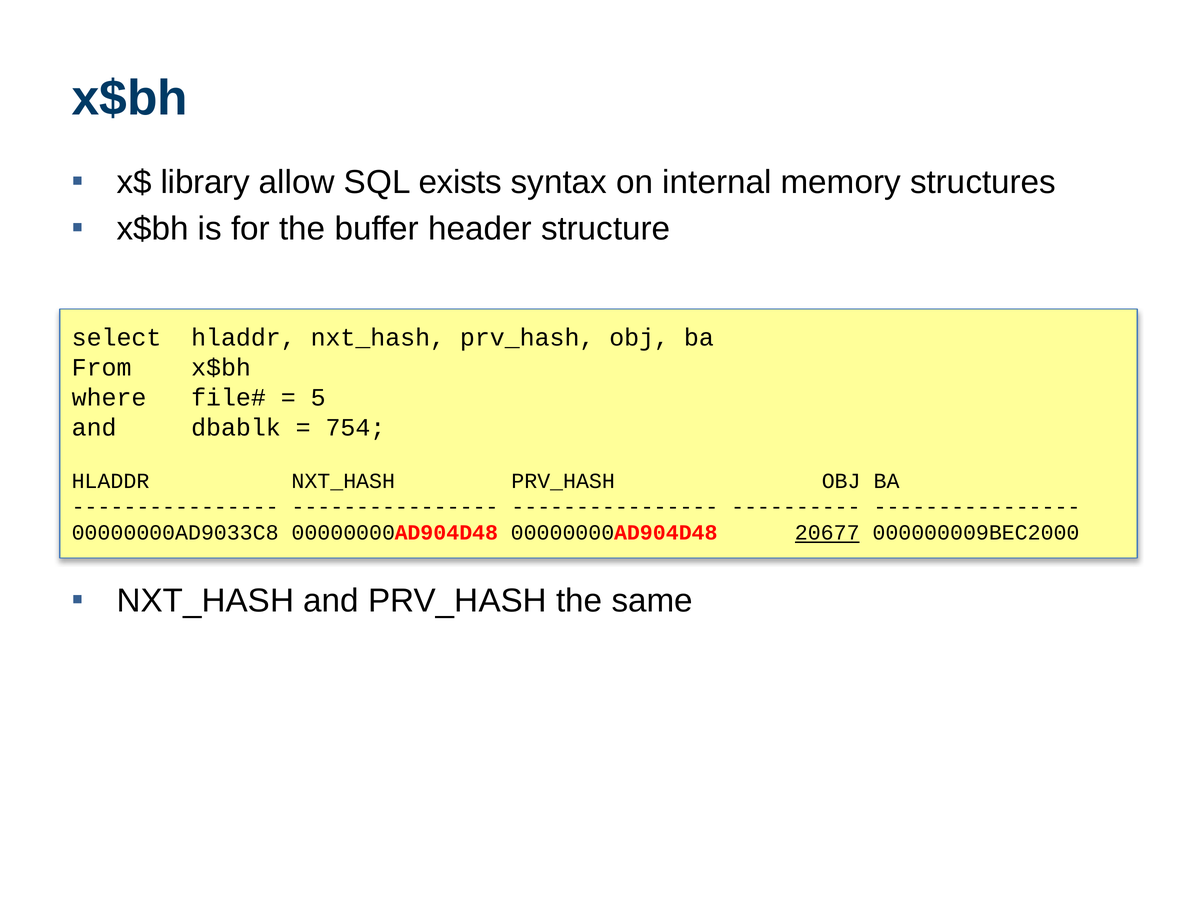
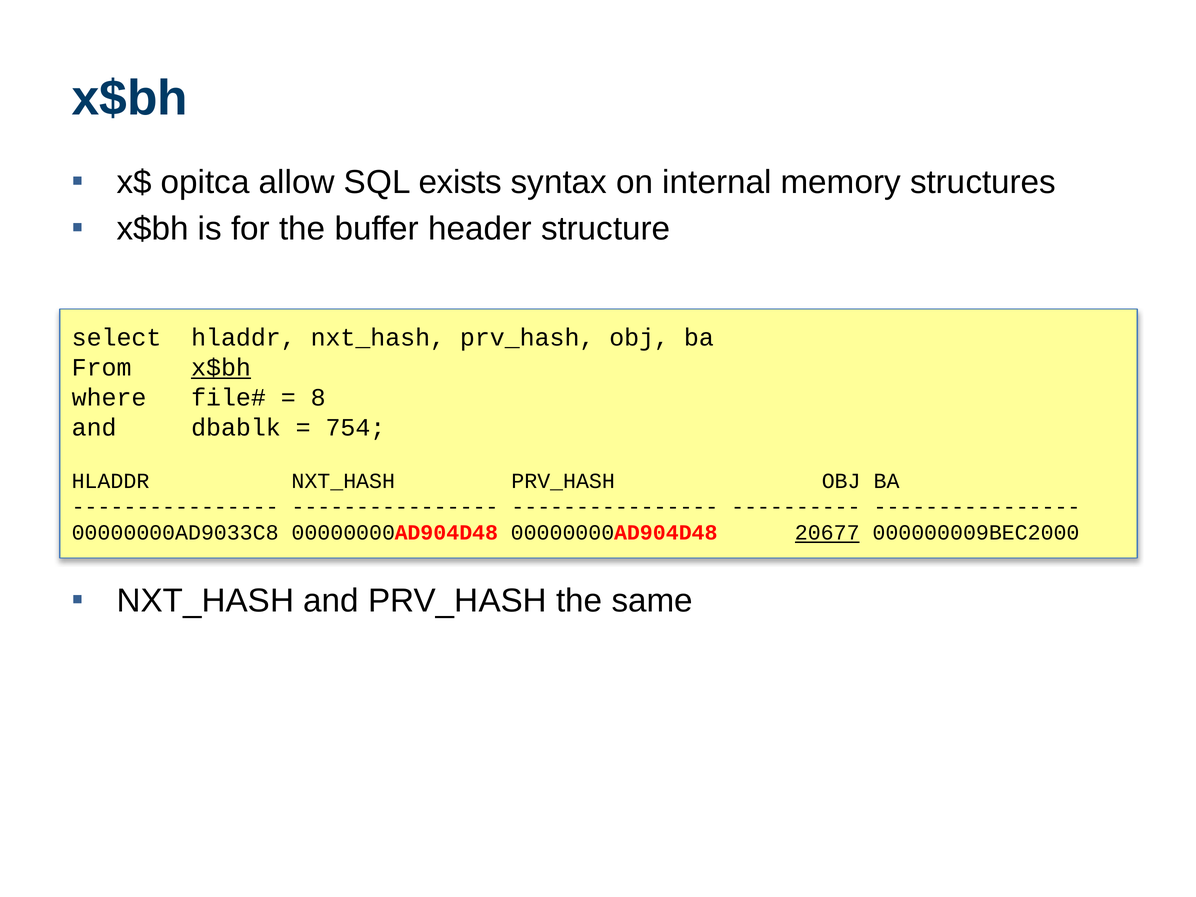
library: library -> opitca (205, 182)
x$bh underline: none -> present (221, 367)
5: 5 -> 8 (318, 397)
